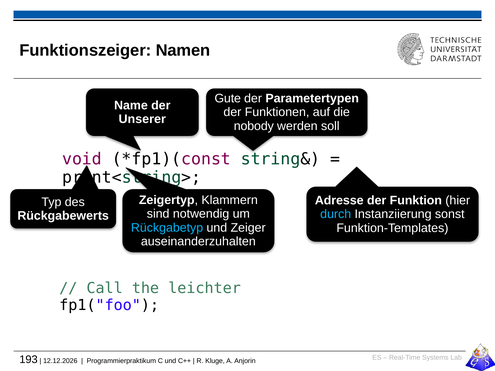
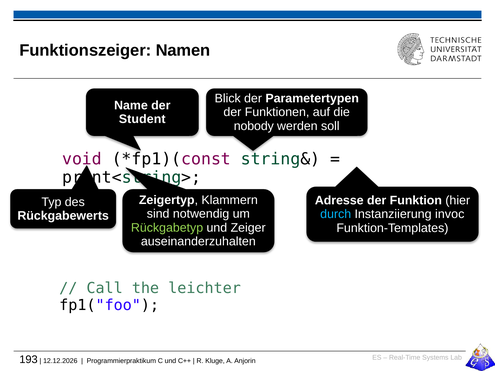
Gute: Gute -> Blick (228, 99)
Unserer: Unserer -> Student (142, 119)
sonst: sonst -> invoc (450, 214)
Rückgabetyp colour: light blue -> light green (167, 228)
